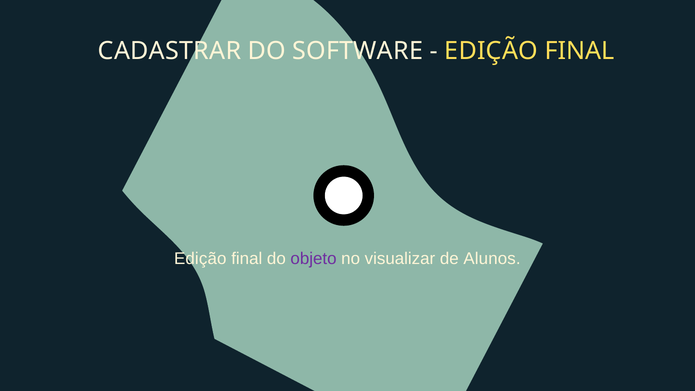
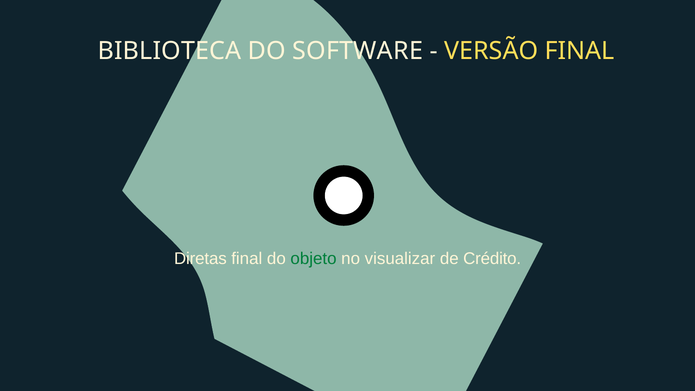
CADASTRAR: CADASTRAR -> BIBLIOTECA (170, 51)
EDIÇÃO: EDIÇÃO -> VERSÃO (491, 51)
Edição: Edição -> Diretas (200, 259)
objeto colour: purple -> green (314, 259)
Alunos: Alunos -> Crédito (492, 259)
